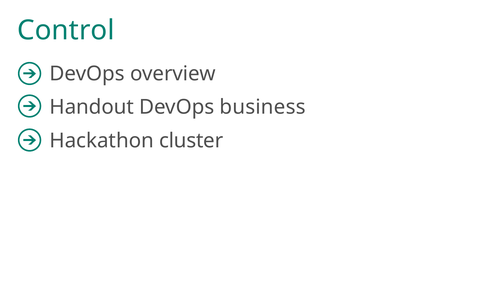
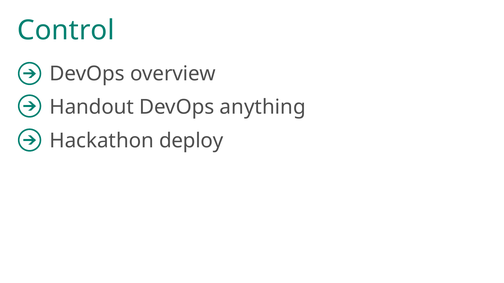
business: business -> anything (263, 107)
cluster: cluster -> deploy (191, 141)
